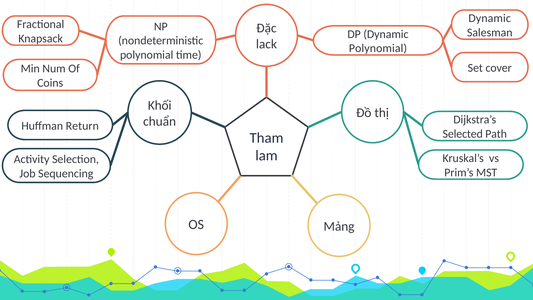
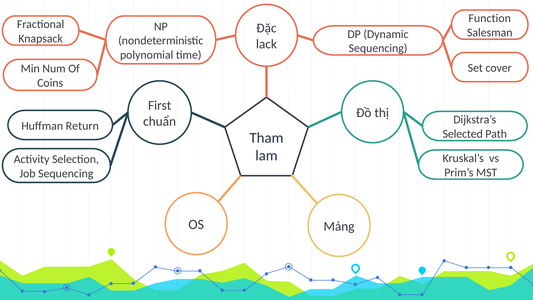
Dynamic: Dynamic -> Function (490, 18)
Polynomial: Polynomial -> Sequencing (378, 48)
Khối: Khối -> First (160, 105)
